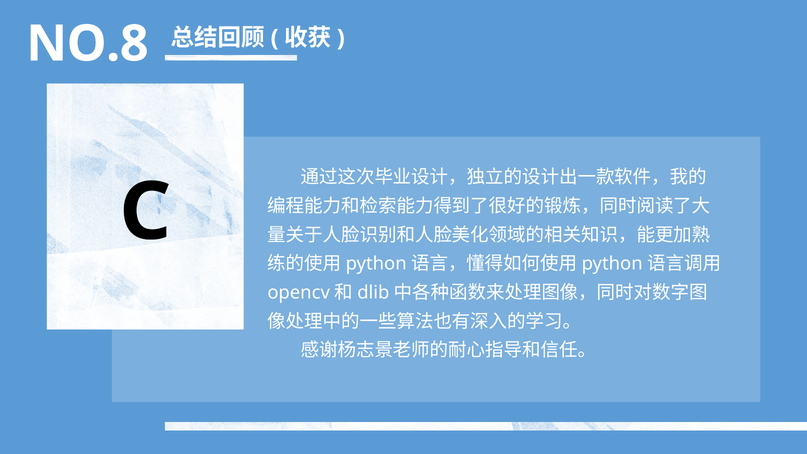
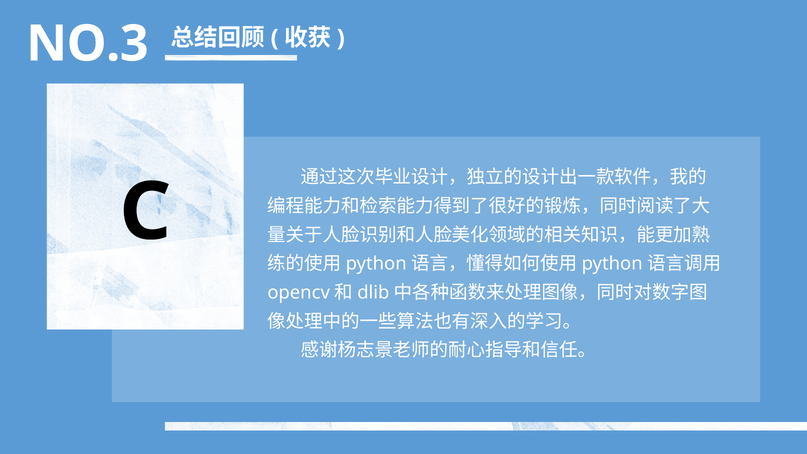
NO.8: NO.8 -> NO.3 (87, 44)
